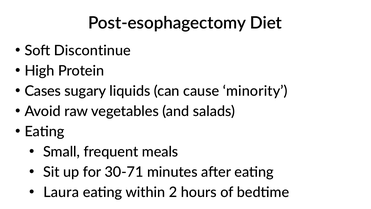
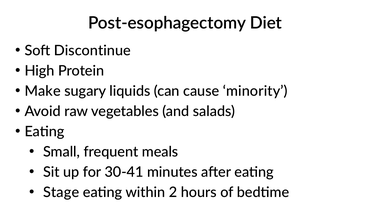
Cases: Cases -> Make (43, 91)
30-71: 30-71 -> 30-41 (124, 172)
Laura: Laura -> Stage (61, 192)
